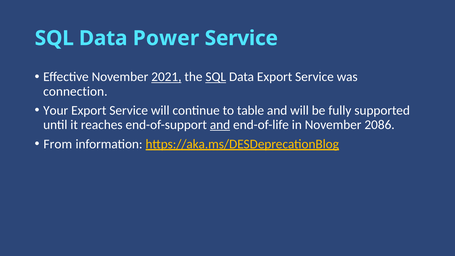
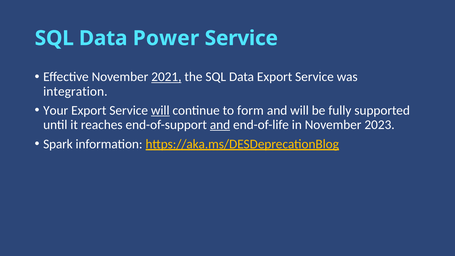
SQL underline: present -> none (216, 77)
connection: connection -> integration (75, 91)
will underline: none -> present (160, 110)
table: table -> form (250, 110)
2086: 2086 -> 2023 (380, 125)
From: From -> Spark (58, 144)
